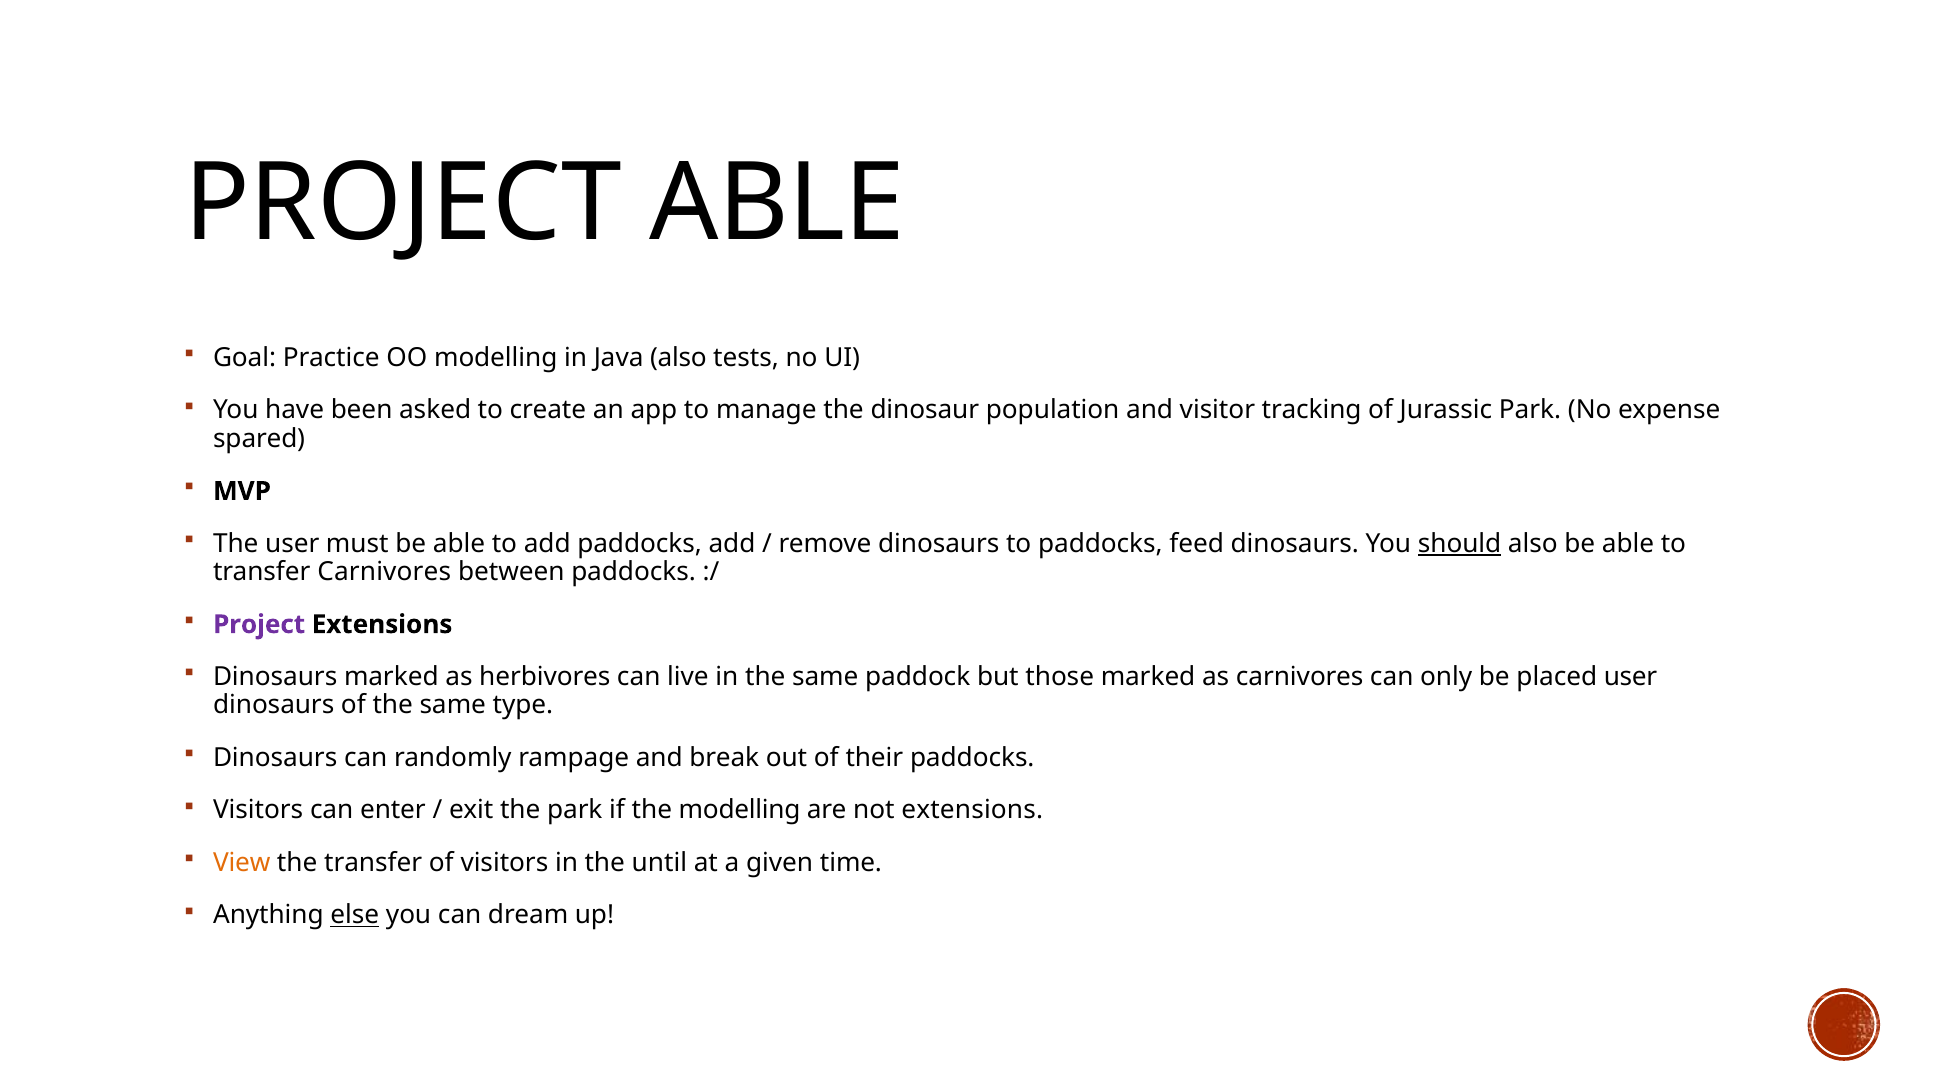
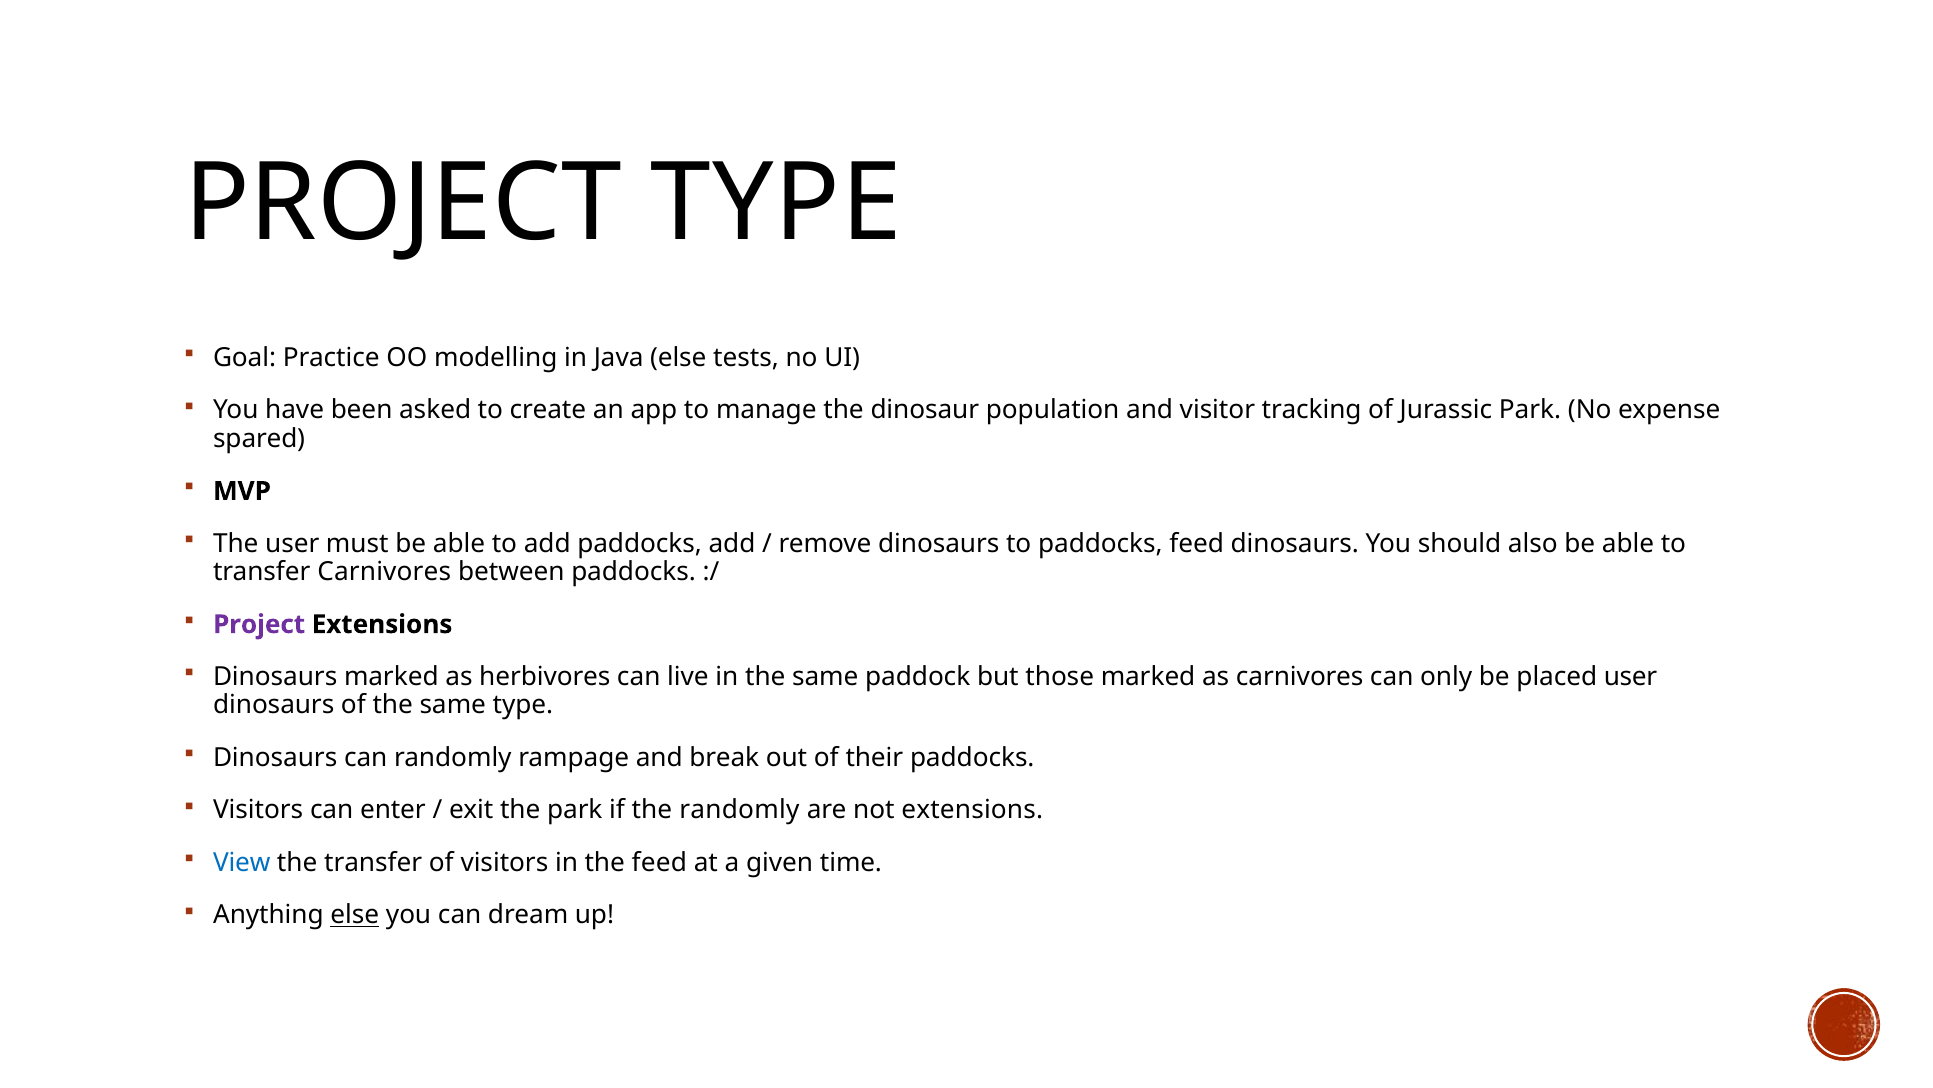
PROJECT ABLE: ABLE -> TYPE (776, 204)
Java also: also -> else (678, 358)
should underline: present -> none (1460, 543)
the modelling: modelling -> randomly (739, 810)
View colour: orange -> blue (242, 862)
the until: until -> feed (659, 862)
